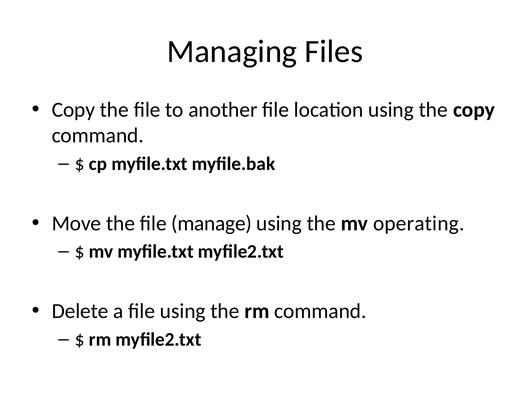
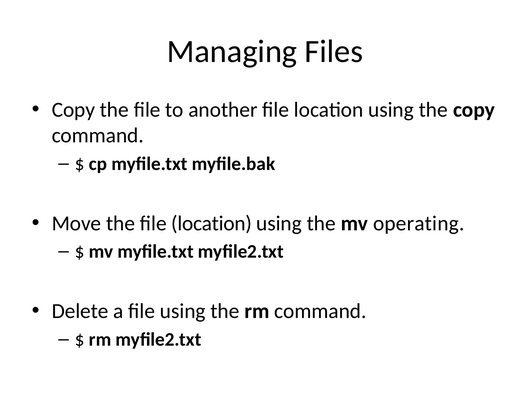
the file manage: manage -> location (212, 223)
